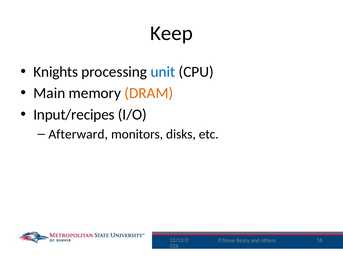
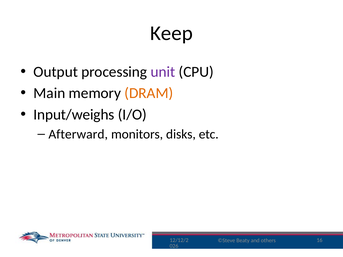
Knights: Knights -> Output (56, 72)
unit colour: blue -> purple (163, 72)
Input/recipes: Input/recipes -> Input/weighs (74, 115)
